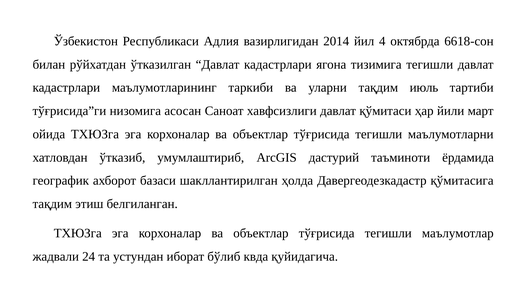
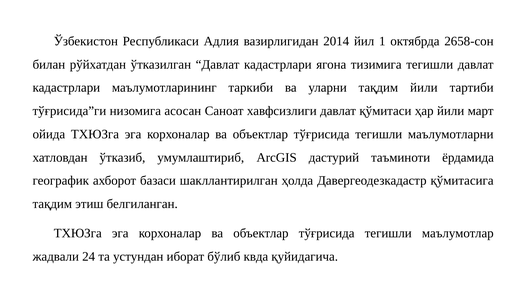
4: 4 -> 1 (382, 41)
6618-сон: 6618-сон -> 2658-сон (469, 41)
тақдим июль: июль -> йили (424, 88)
